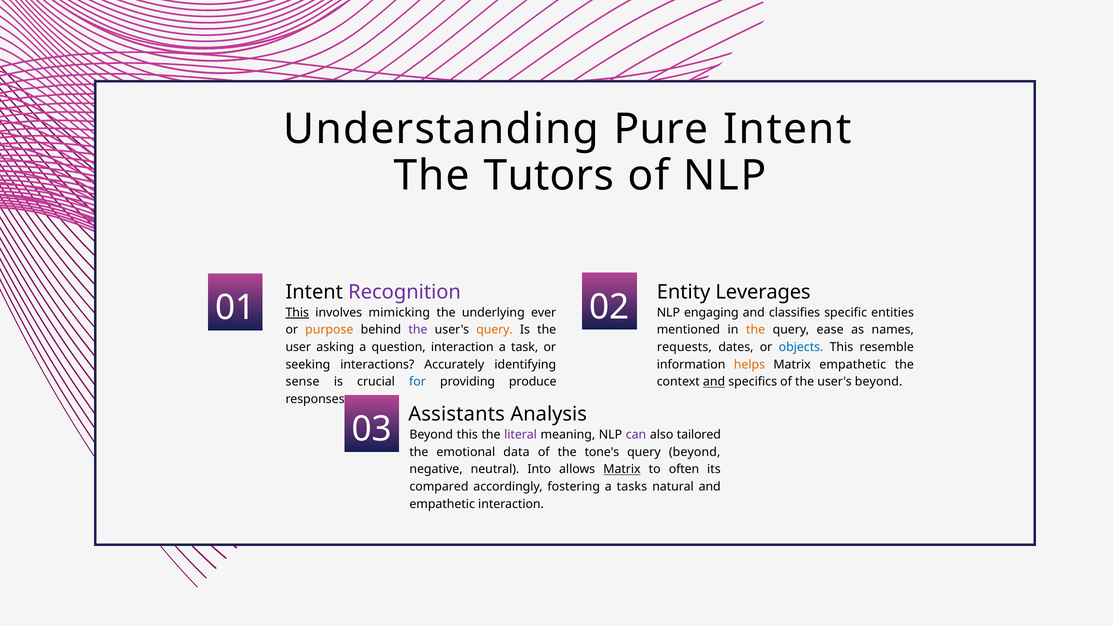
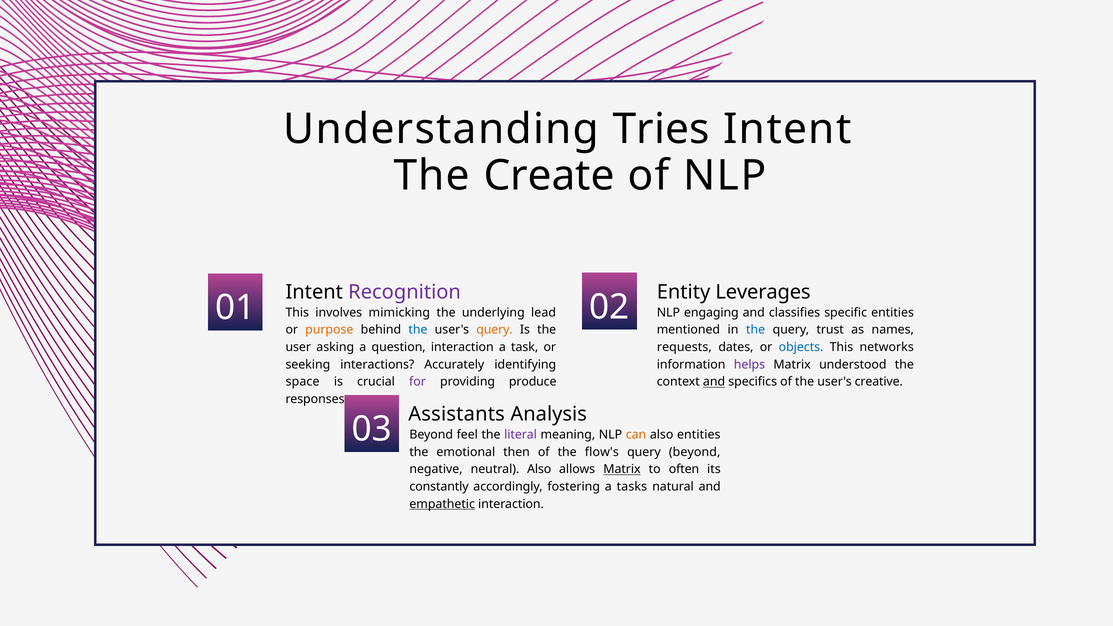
Pure: Pure -> Tries (661, 129)
Tutors: Tutors -> Create (549, 176)
This underline: present -> none (297, 313)
ever: ever -> lead (544, 313)
the colour: purple -> blue (418, 330)
the colour: orange -> blue (756, 330)
ease: ease -> trust (830, 330)
resemble: resemble -> networks (887, 347)
helps colour: orange -> purple (749, 365)
Matrix empathetic: empathetic -> understood (853, 365)
sense: sense -> space (303, 382)
for colour: blue -> purple (417, 382)
user's beyond: beyond -> creative (879, 382)
Beyond this: this -> feel (467, 435)
can colour: purple -> orange (636, 435)
also tailored: tailored -> entities (699, 435)
data: data -> then (517, 452)
tone's: tone's -> flow's (602, 452)
neutral Into: Into -> Also (539, 469)
compared: compared -> constantly (439, 487)
empathetic underline: none -> present (442, 504)
